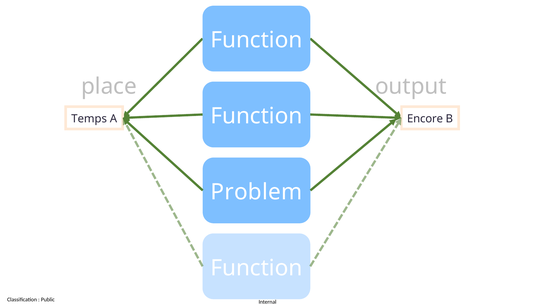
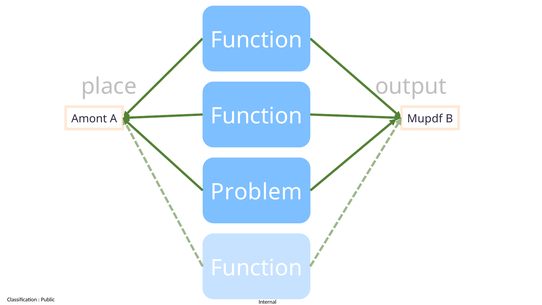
Temps: Temps -> Amont (89, 119)
Encore: Encore -> Mupdf (425, 119)
